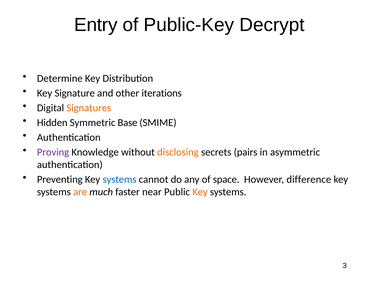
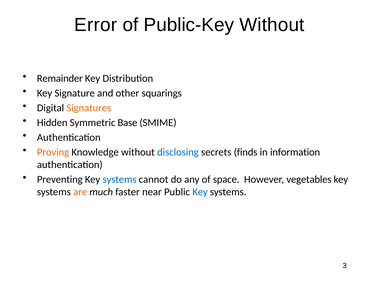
Entry: Entry -> Error (96, 25)
Public-Key Decrypt: Decrypt -> Without (272, 25)
Determine: Determine -> Remainder (60, 78)
iterations: iterations -> squarings (162, 93)
Proving colour: purple -> orange (53, 152)
disclosing colour: orange -> blue (178, 152)
pairs: pairs -> finds (246, 152)
asymmetric: asymmetric -> information (295, 152)
difference: difference -> vegetables (309, 180)
Key colour: orange -> blue (200, 192)
